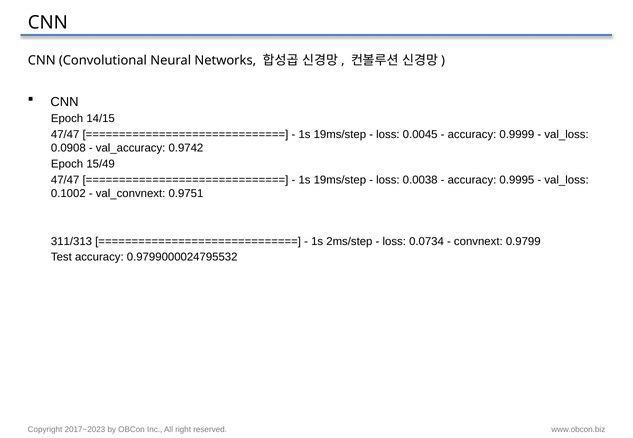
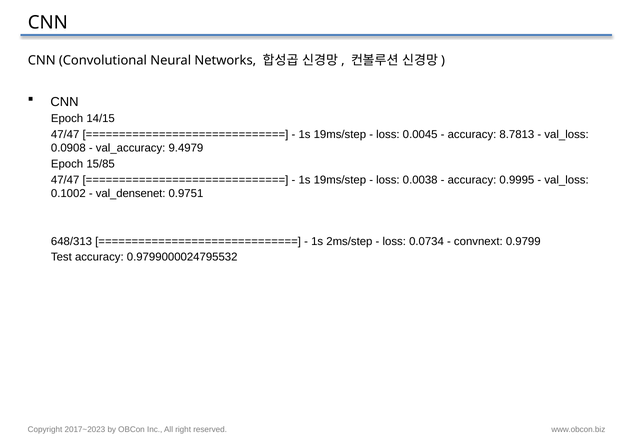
0.9999: 0.9999 -> 8.7813 (517, 135)
0.9742: 0.9742 -> 9.4979 (186, 148)
15/49: 15/49 -> 15/85 (101, 164)
val_convnext: val_convnext -> val_densenet (131, 194)
311/313: 311/313 -> 648/313 (71, 241)
